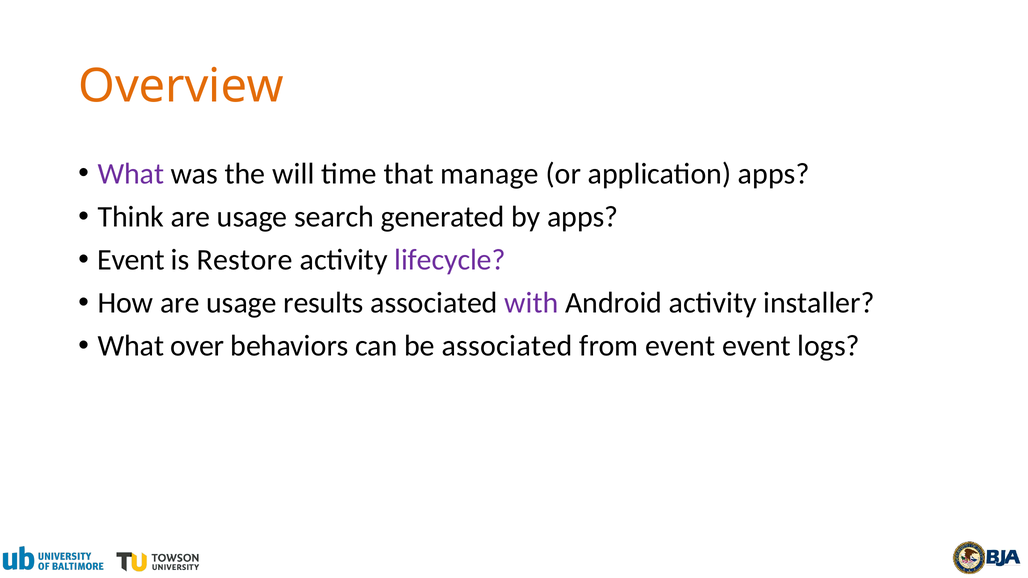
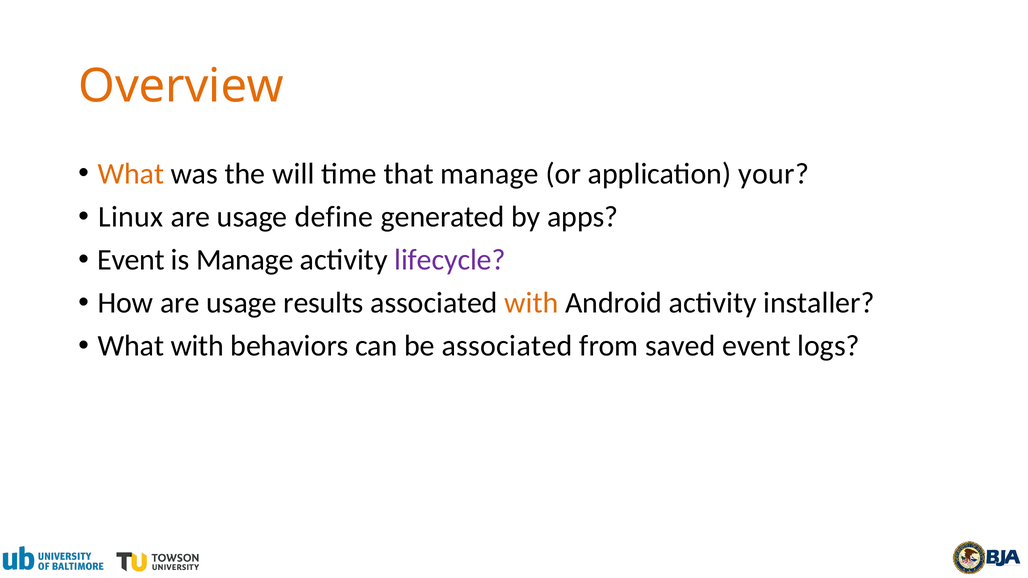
What colour: purple -> orange (131, 174)
application apps: apps -> your (774, 174)
Think: Think -> Linux (131, 217)
search: search -> define (334, 217)
is Restore: Restore -> Manage (245, 260)
with colour: purple -> orange (531, 303)
What over: over -> with (197, 346)
from event: event -> saved (680, 346)
